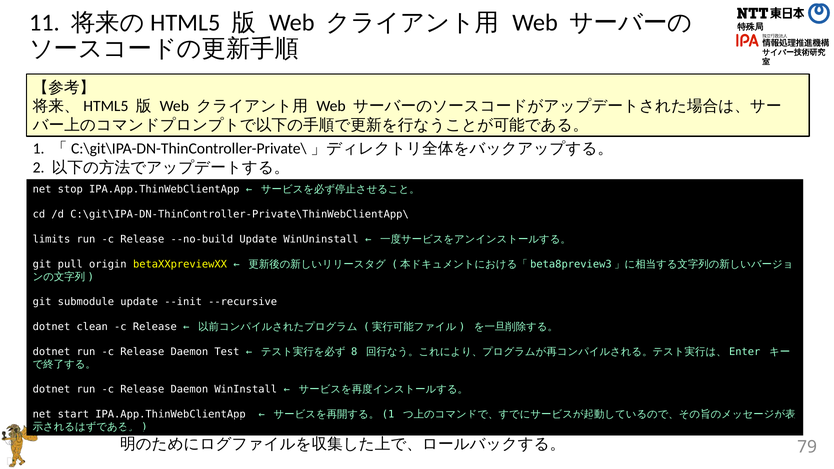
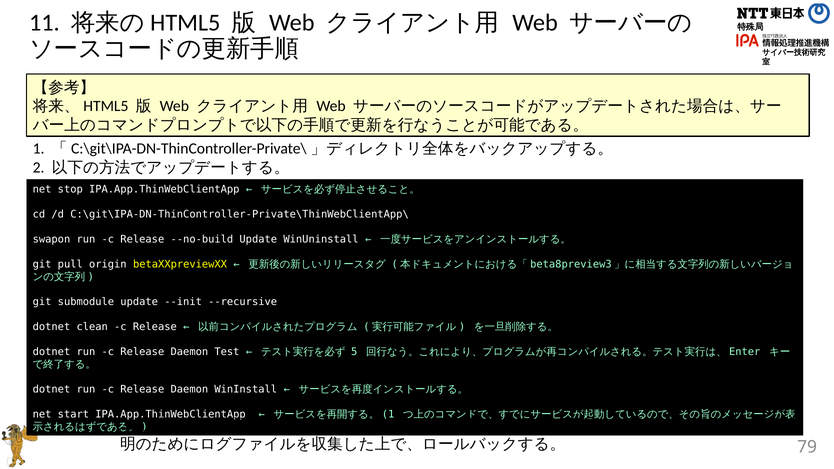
limits: limits -> swapon (51, 239)
8: 8 -> 5 (354, 352)
